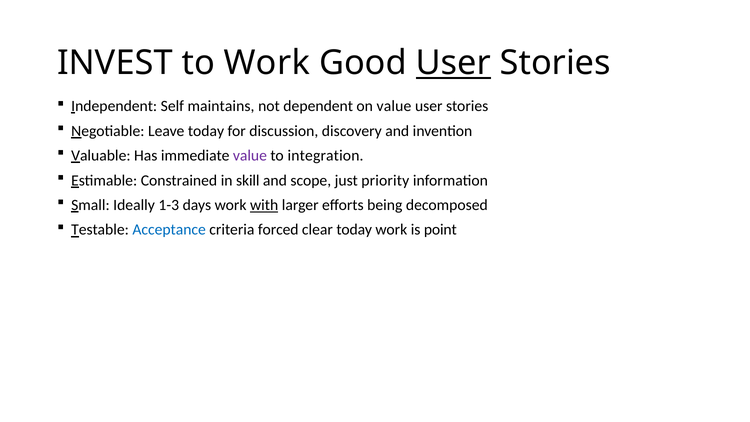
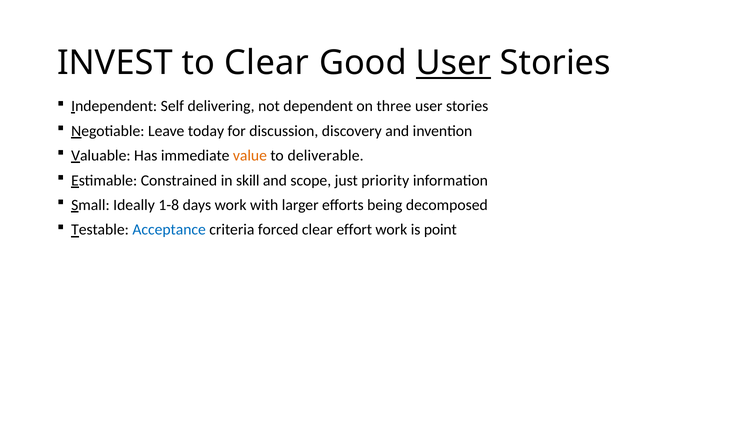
to Work: Work -> Clear (267, 63)
maintains: maintains -> delivering (221, 106)
on value: value -> three (394, 106)
value colour: purple -> orange (250, 156)
integration: integration -> deliverable (326, 156)
1-3: 1-3 -> 1-8 (169, 205)
with underline: present -> none (264, 205)
clear today: today -> effort (354, 230)
